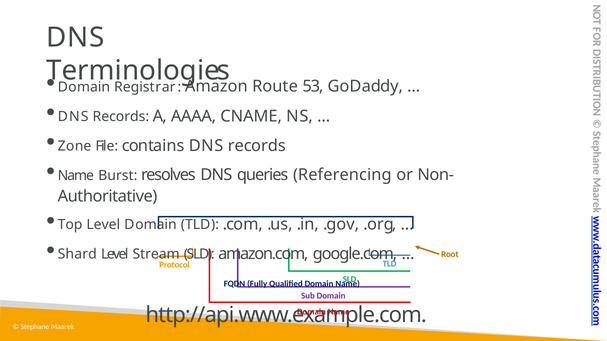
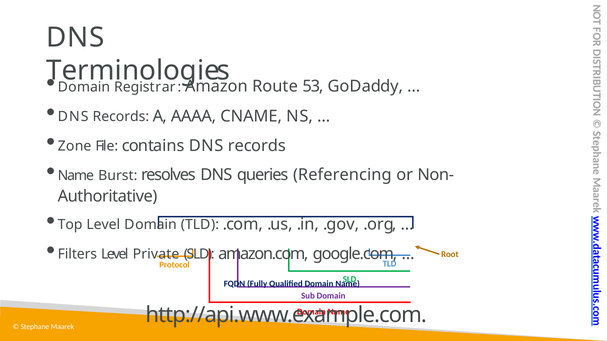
Shard: Shard -> Filters (77, 255)
Stream: Stream -> Private (156, 255)
